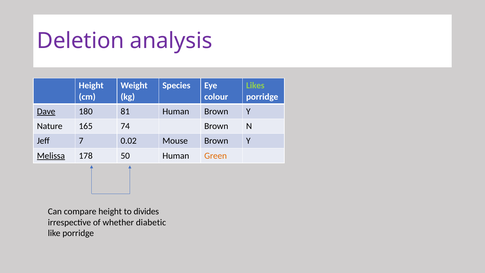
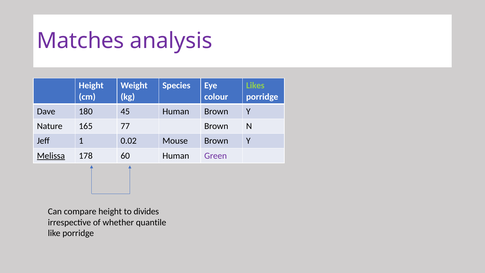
Deletion: Deletion -> Matches (81, 41)
Dave underline: present -> none (46, 111)
81: 81 -> 45 (125, 111)
74: 74 -> 77 (125, 126)
7: 7 -> 1 (81, 141)
50: 50 -> 60 (125, 156)
Green colour: orange -> purple (216, 156)
diabetic: diabetic -> quantile (151, 222)
